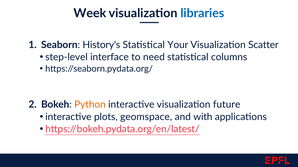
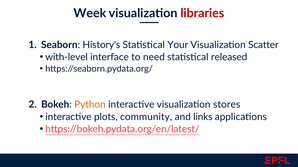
libraries colour: blue -> red (202, 13)
step-level: step-level -> with-level (67, 57)
columns: columns -> released (229, 57)
future: future -> stores (227, 105)
geomspace: geomspace -> community (146, 117)
with: with -> links (203, 117)
